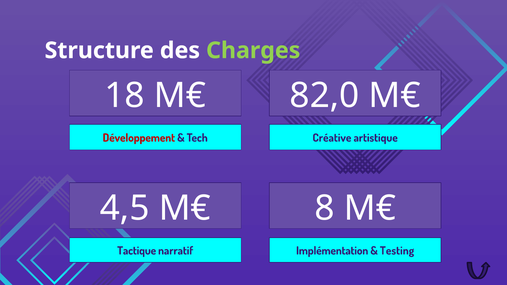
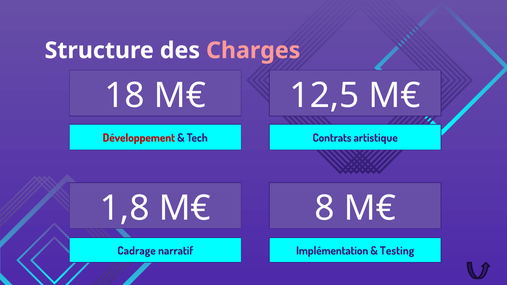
Charges colour: light green -> pink (253, 51)
82,0: 82,0 -> 12,5 (325, 96)
Créative: Créative -> Contrats (332, 138)
4,5: 4,5 -> 1,8 (125, 208)
Tactique: Tactique -> Cadrage (137, 251)
